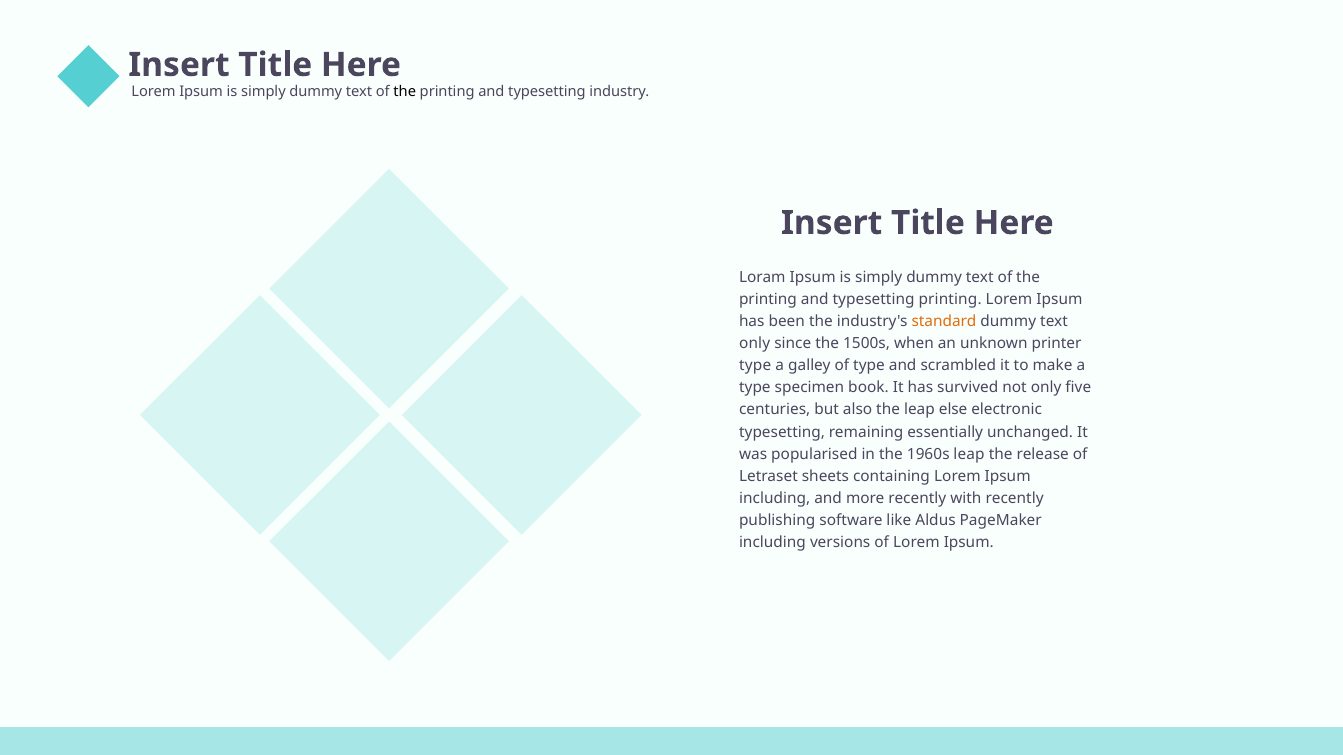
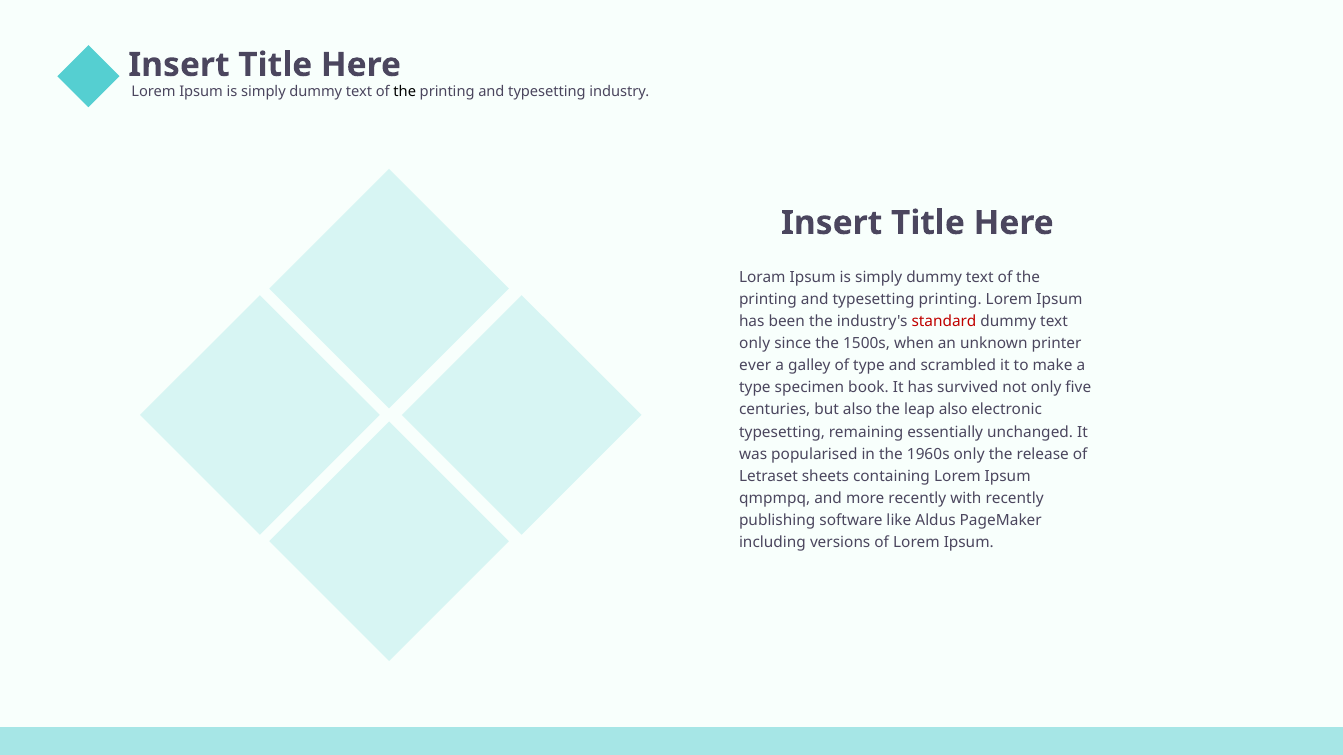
standard colour: orange -> red (944, 321)
type: type -> ever (755, 366)
leap else: else -> also (953, 410)
1960s leap: leap -> only (969, 454)
including: including -> qmpmpq (775, 499)
